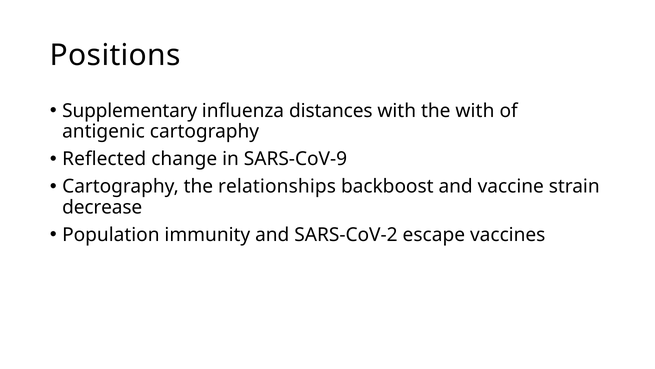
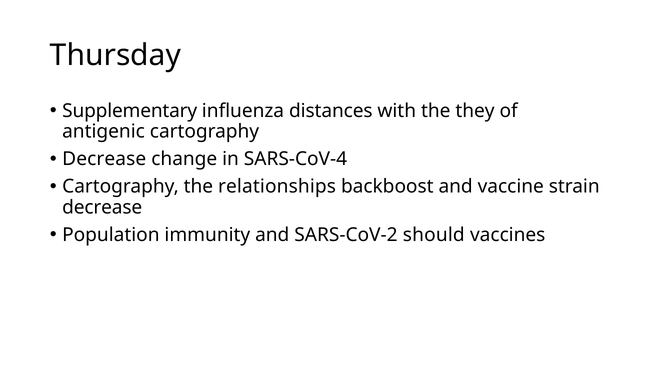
Positions: Positions -> Thursday (115, 55)
the with: with -> they (475, 111)
Reflected: Reflected -> Decrease (104, 159)
SARS-CoV-9: SARS-CoV-9 -> SARS-CoV-4 (295, 159)
escape: escape -> should (434, 234)
